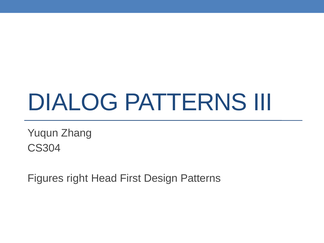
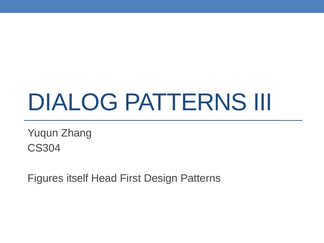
right: right -> itself (77, 178)
